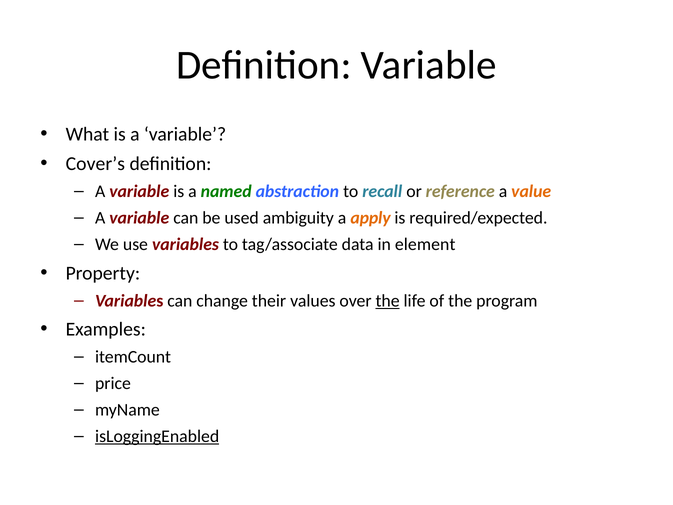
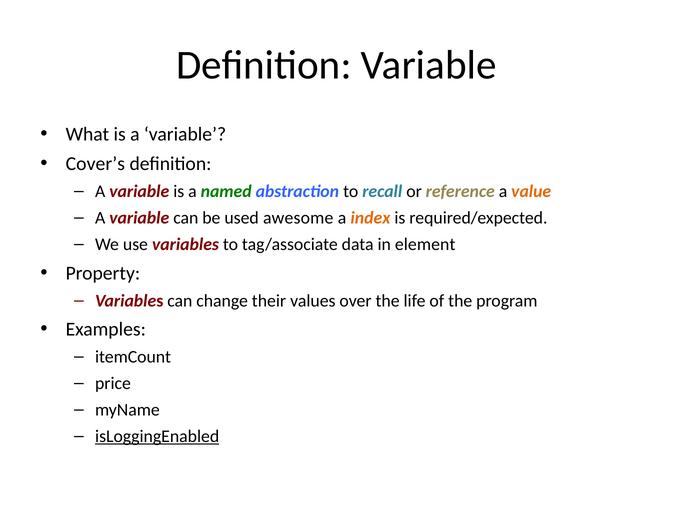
ambiguity: ambiguity -> awesome (298, 218)
apply: apply -> index (370, 218)
the underline: present -> none (388, 301)
